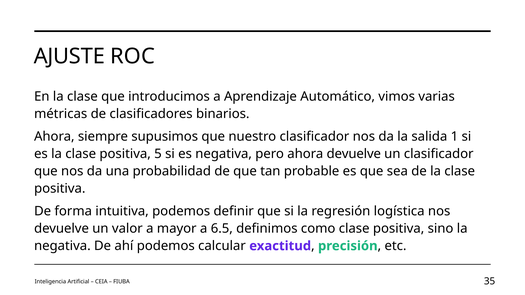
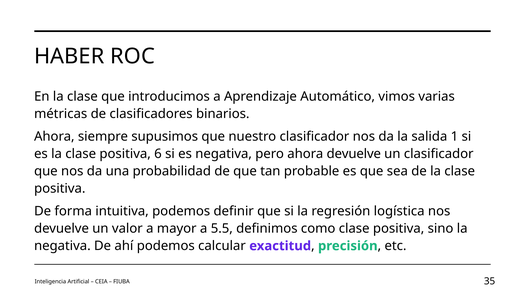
AJUSTE: AJUSTE -> HABER (69, 56)
5: 5 -> 6 (158, 154)
6.5: 6.5 -> 5.5 (222, 229)
